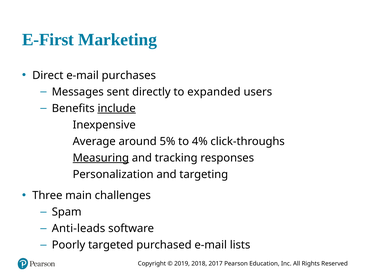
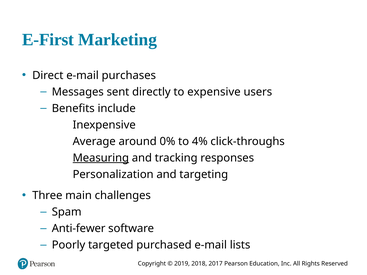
expanded: expanded -> expensive (214, 92)
include underline: present -> none (117, 108)
5%: 5% -> 0% (167, 141)
Anti-leads: Anti-leads -> Anti-fewer (79, 229)
